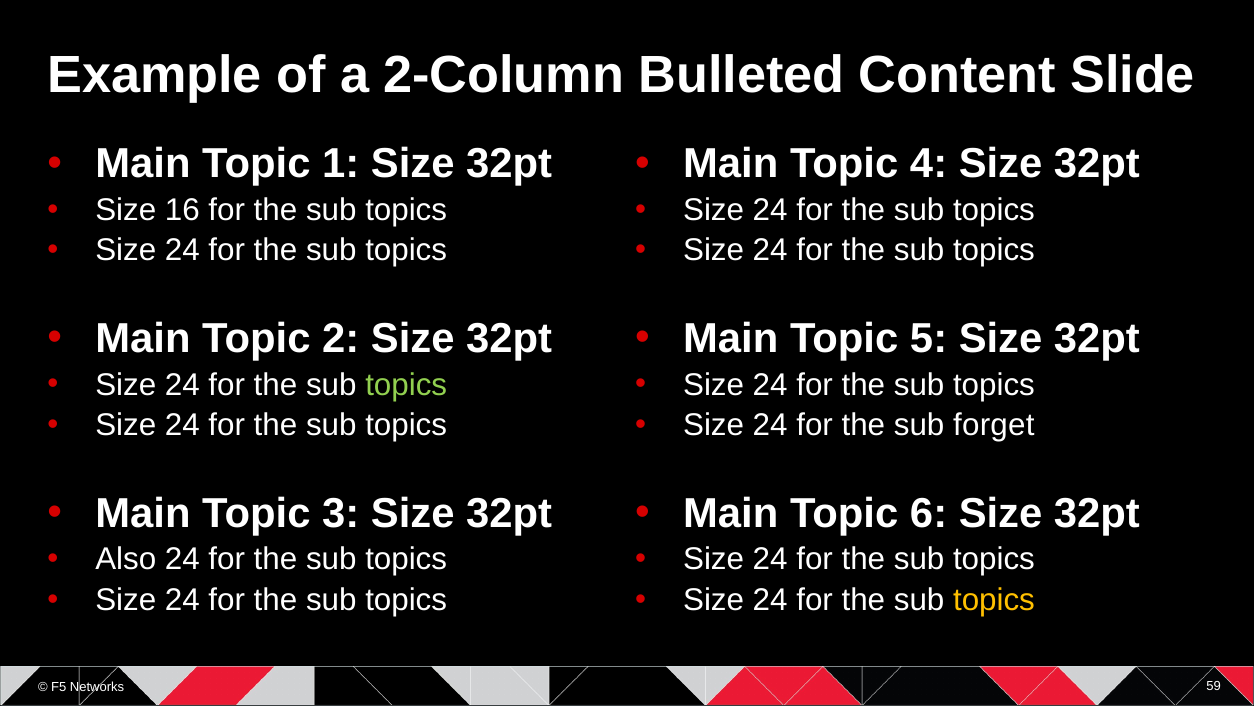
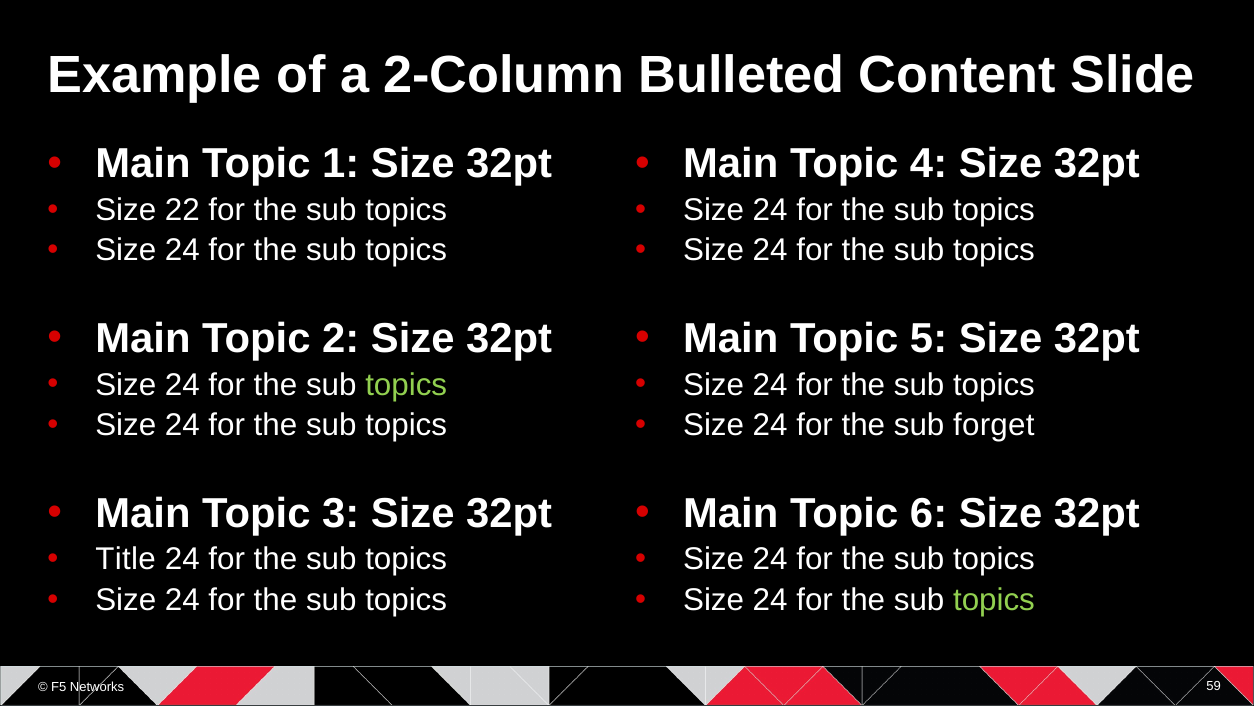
16: 16 -> 22 (182, 210)
Also: Also -> Title (126, 559)
topics colour: yellow -> light green (994, 599)
